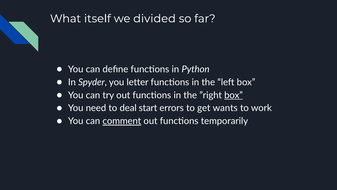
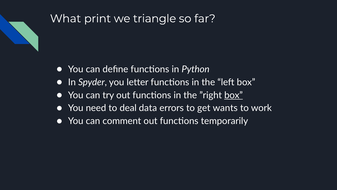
itself: itself -> print (97, 19)
divided: divided -> triangle (155, 19)
start: start -> data (148, 108)
comment underline: present -> none (122, 121)
